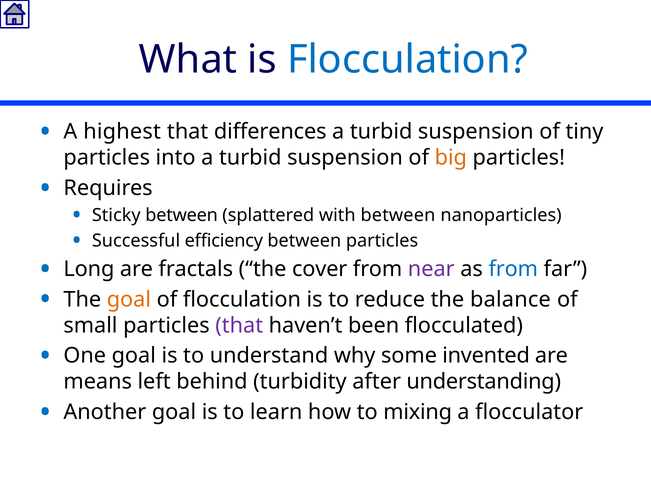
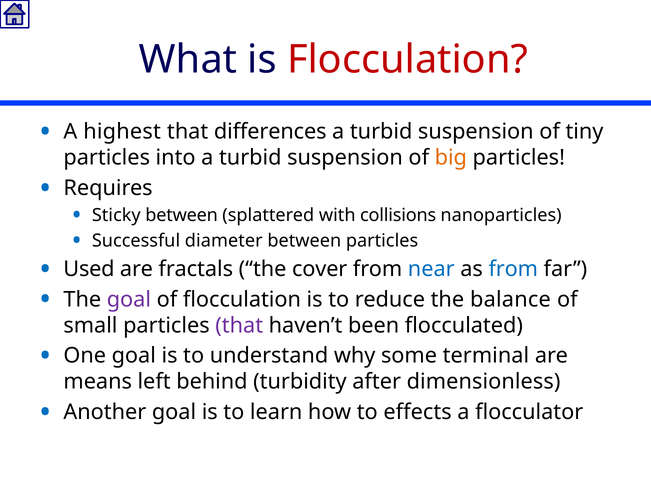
Flocculation colour: blue -> red (407, 60)
with between: between -> collisions (398, 215)
efficiency: efficiency -> diameter (224, 241)
Long: Long -> Used (89, 269)
near colour: purple -> blue (431, 269)
goal colour: orange -> purple (129, 300)
invented: invented -> terminal (486, 356)
understanding: understanding -> dimensionless (484, 382)
mixing: mixing -> effects (418, 412)
